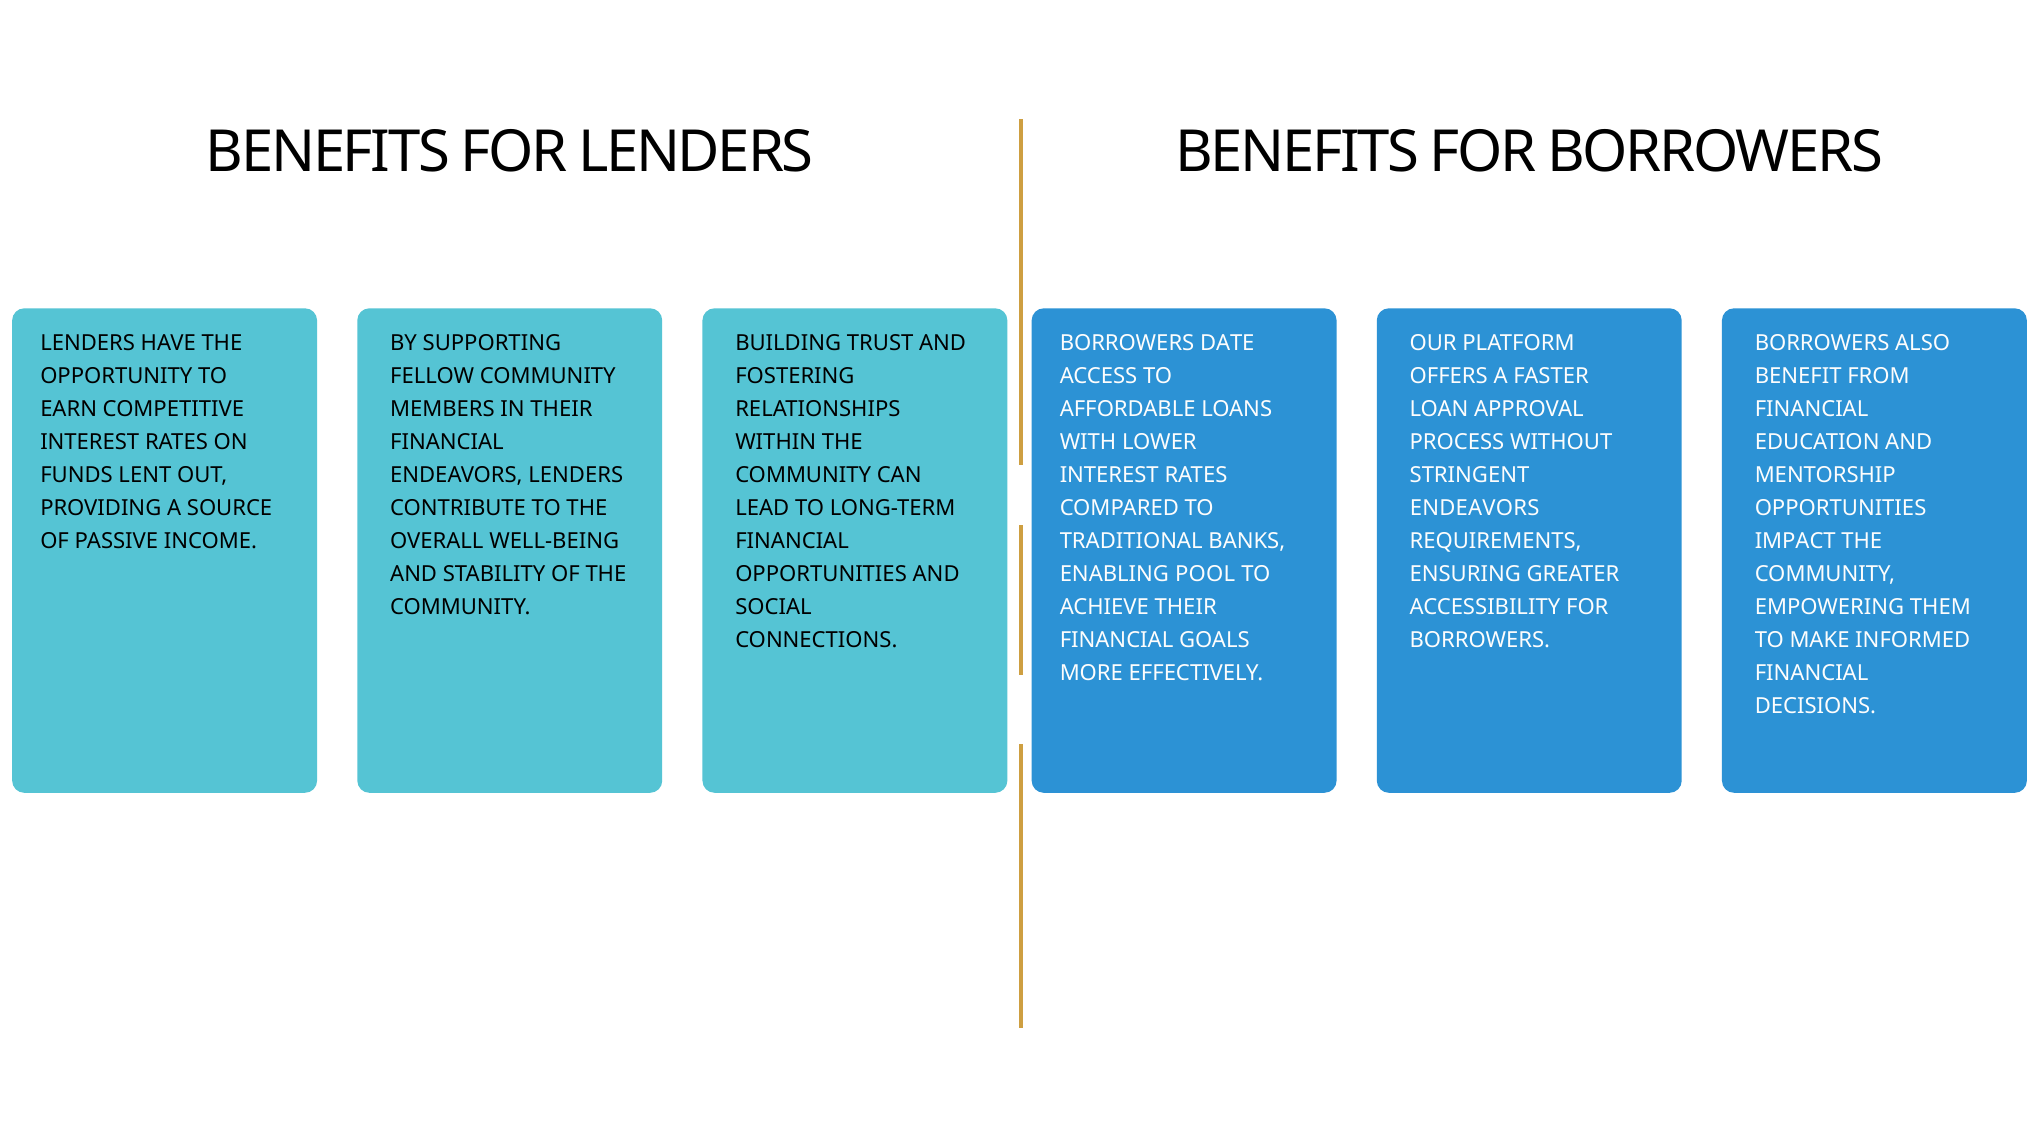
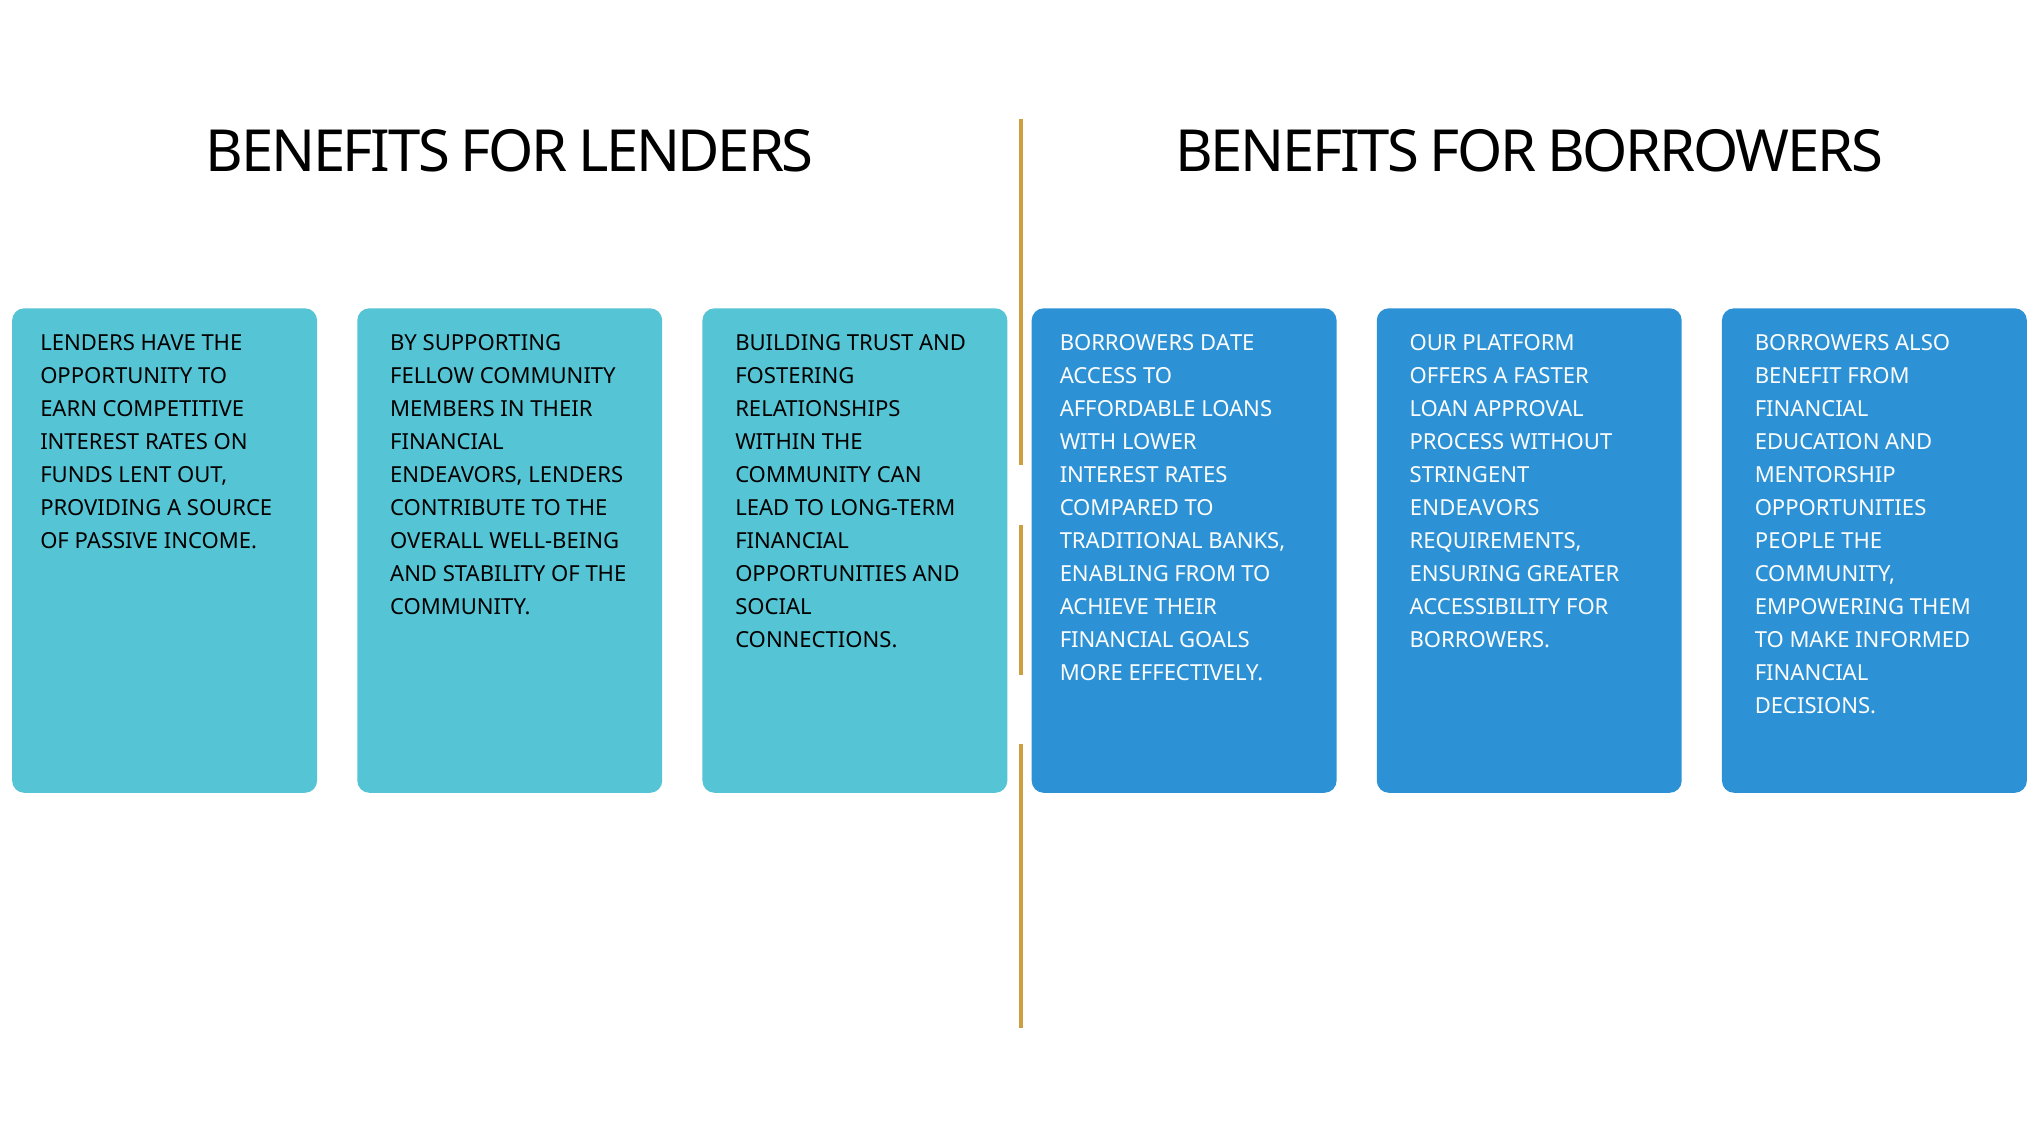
IMPACT: IMPACT -> PEOPLE (1795, 541)
ENABLING POOL: POOL -> FROM (1205, 574)
